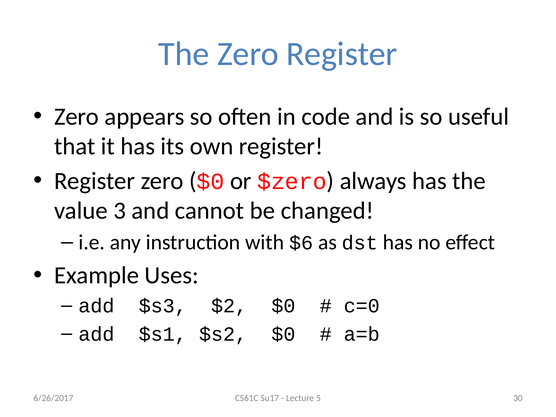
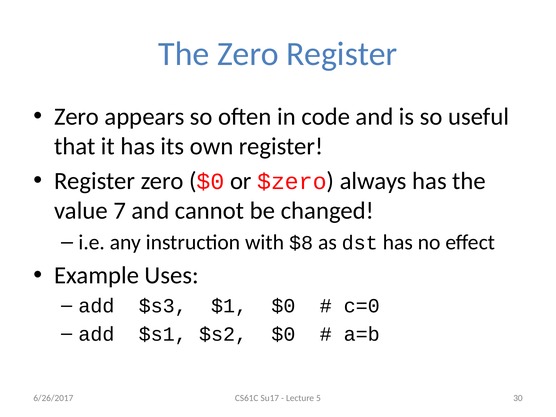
3: 3 -> 7 (120, 211)
$6: $6 -> $8 (301, 243)
$2: $2 -> $1 (229, 306)
